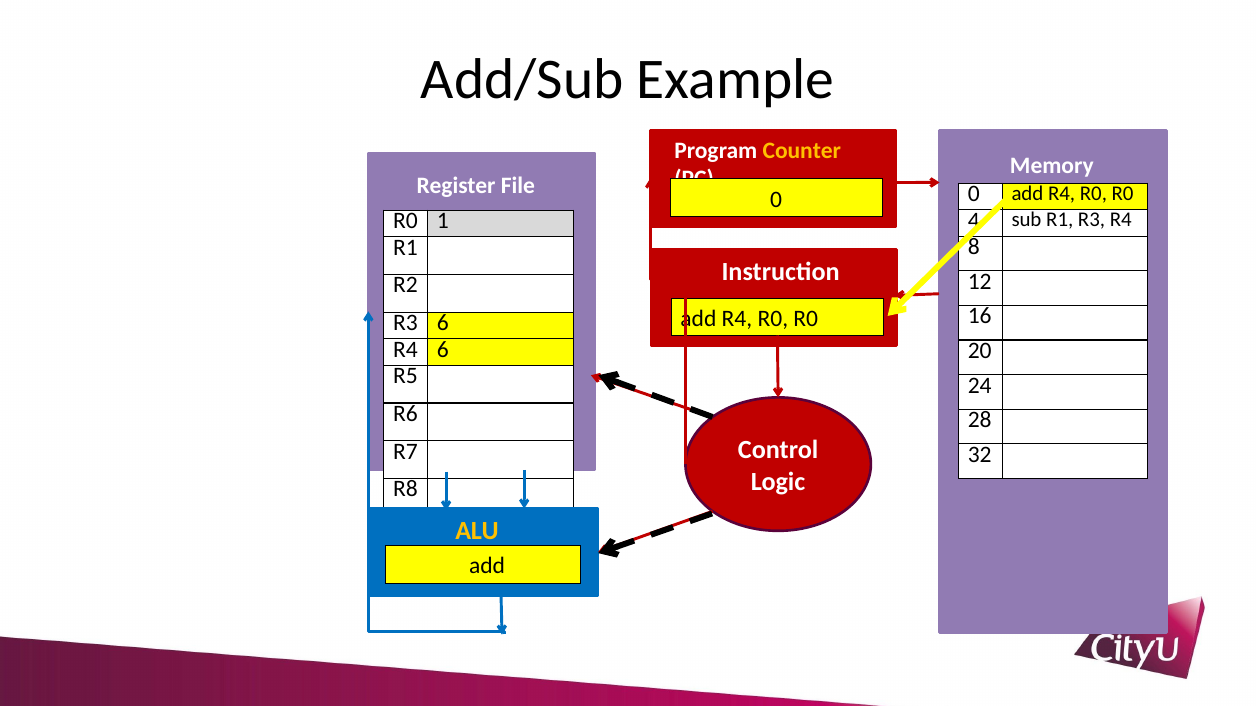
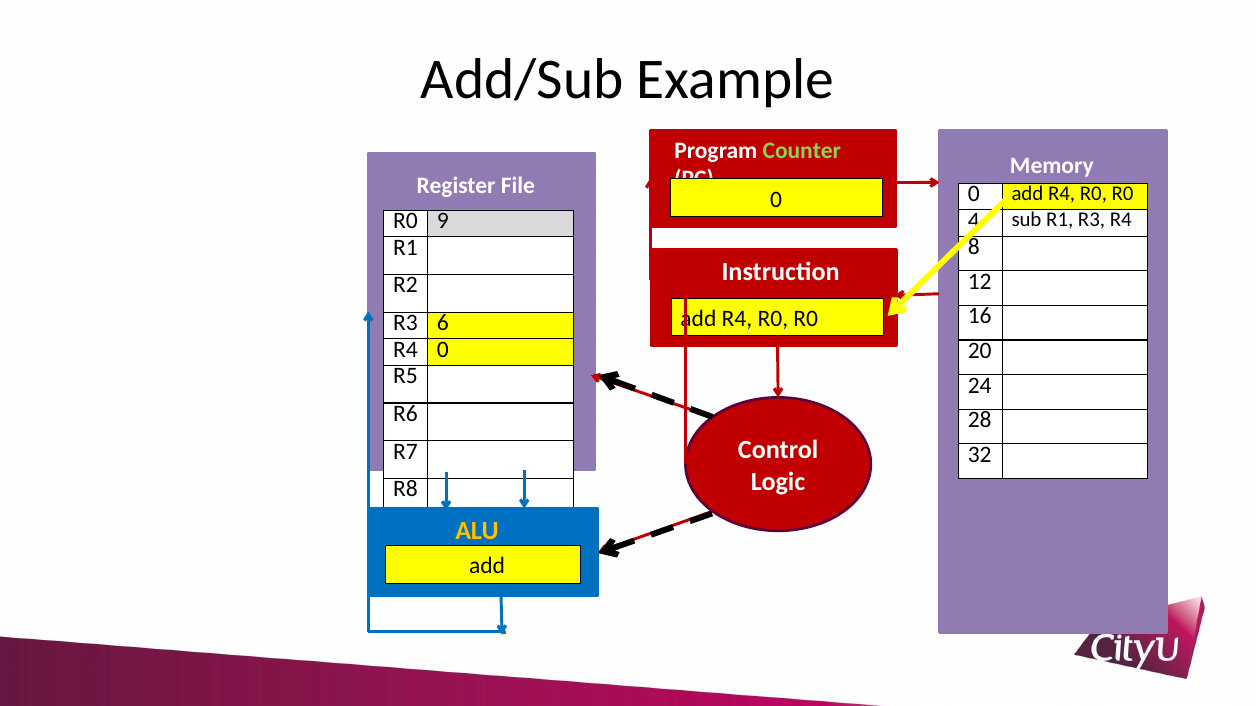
Counter colour: yellow -> light green (802, 151)
1: 1 -> 9 (443, 221)
R4 6: 6 -> 0 (443, 350)
